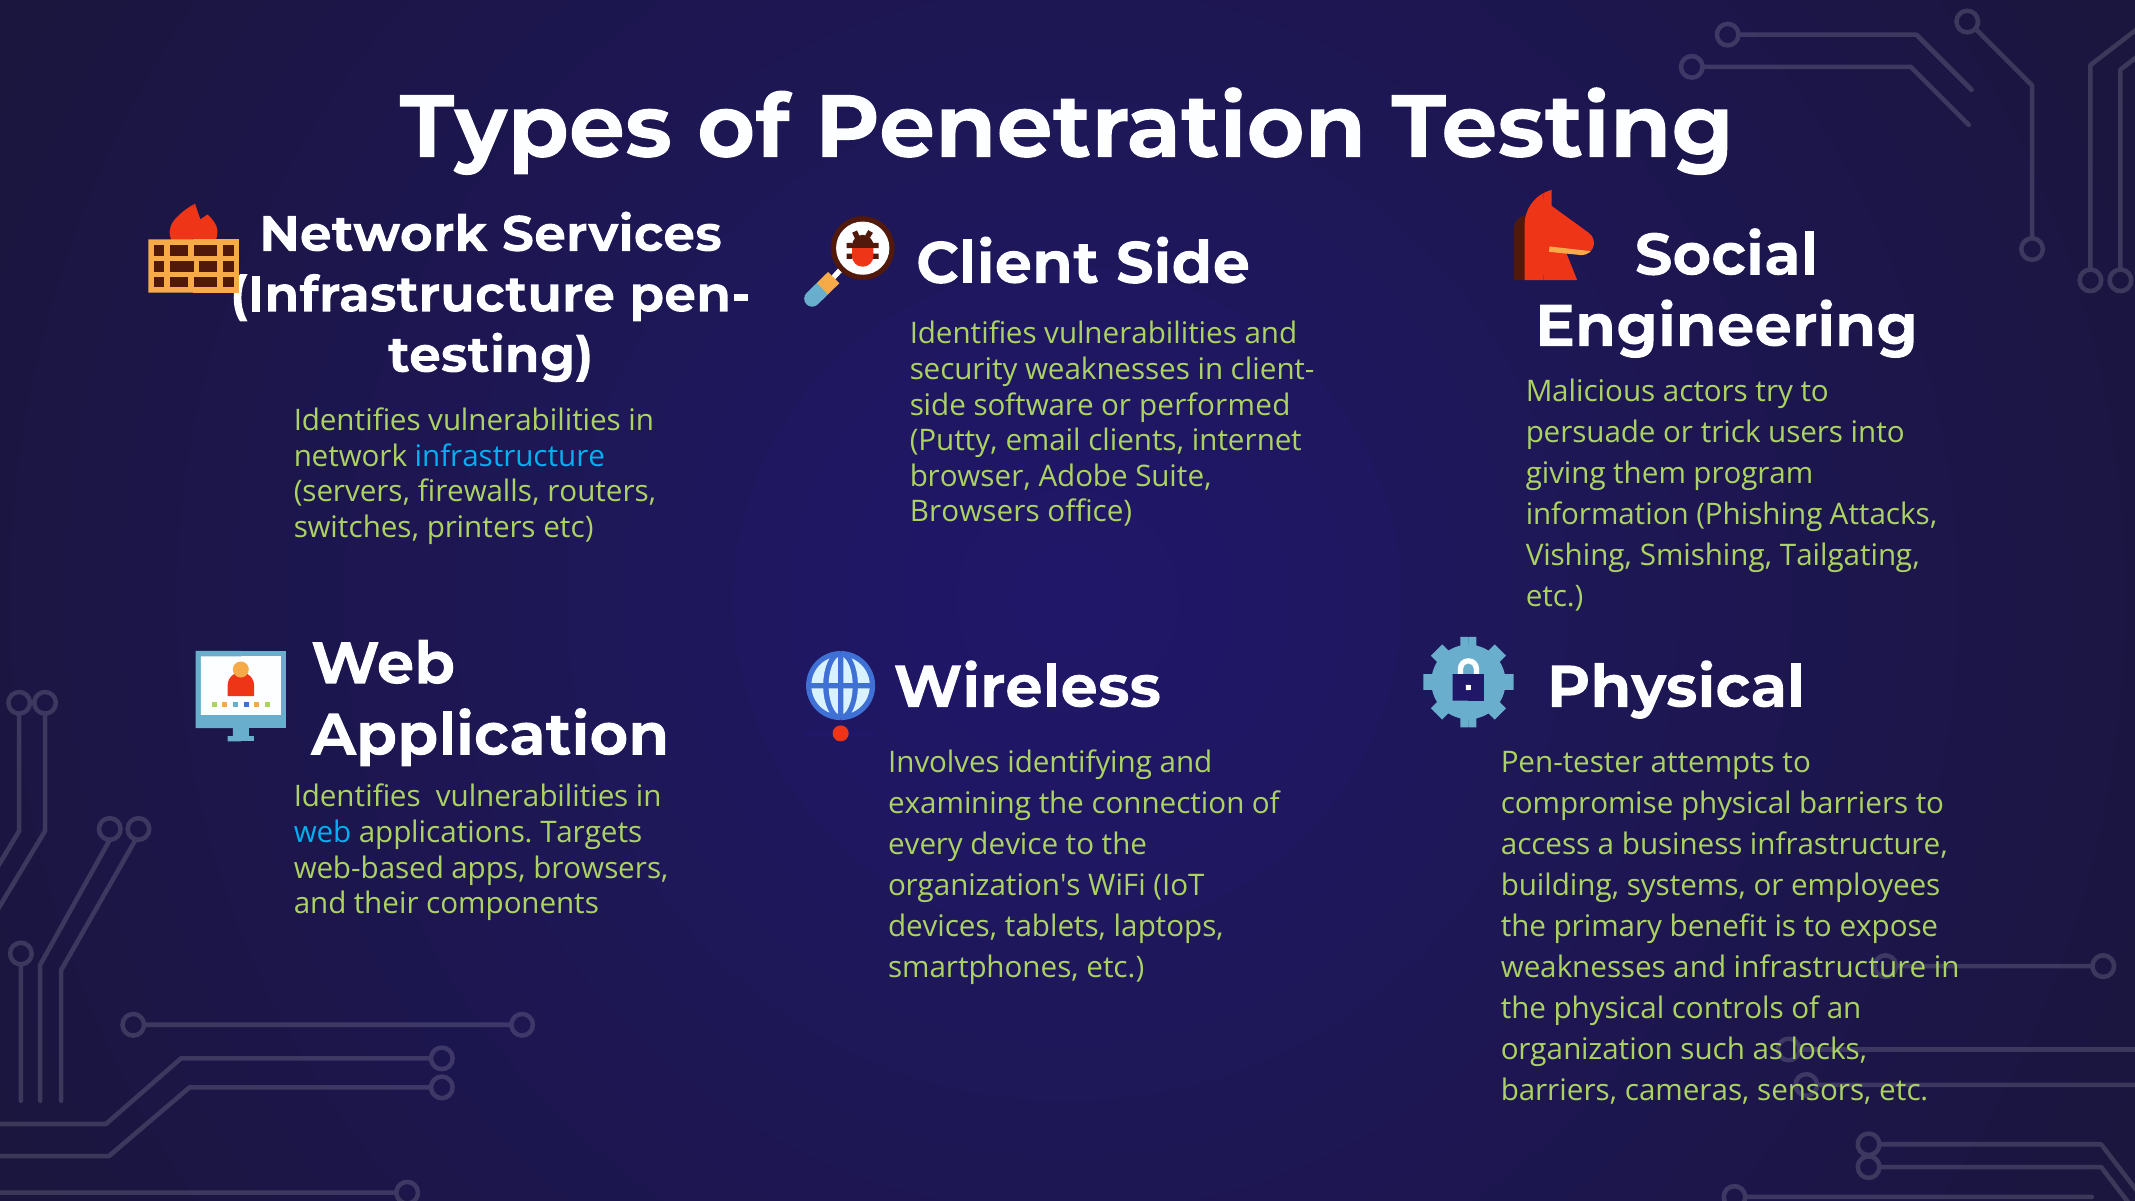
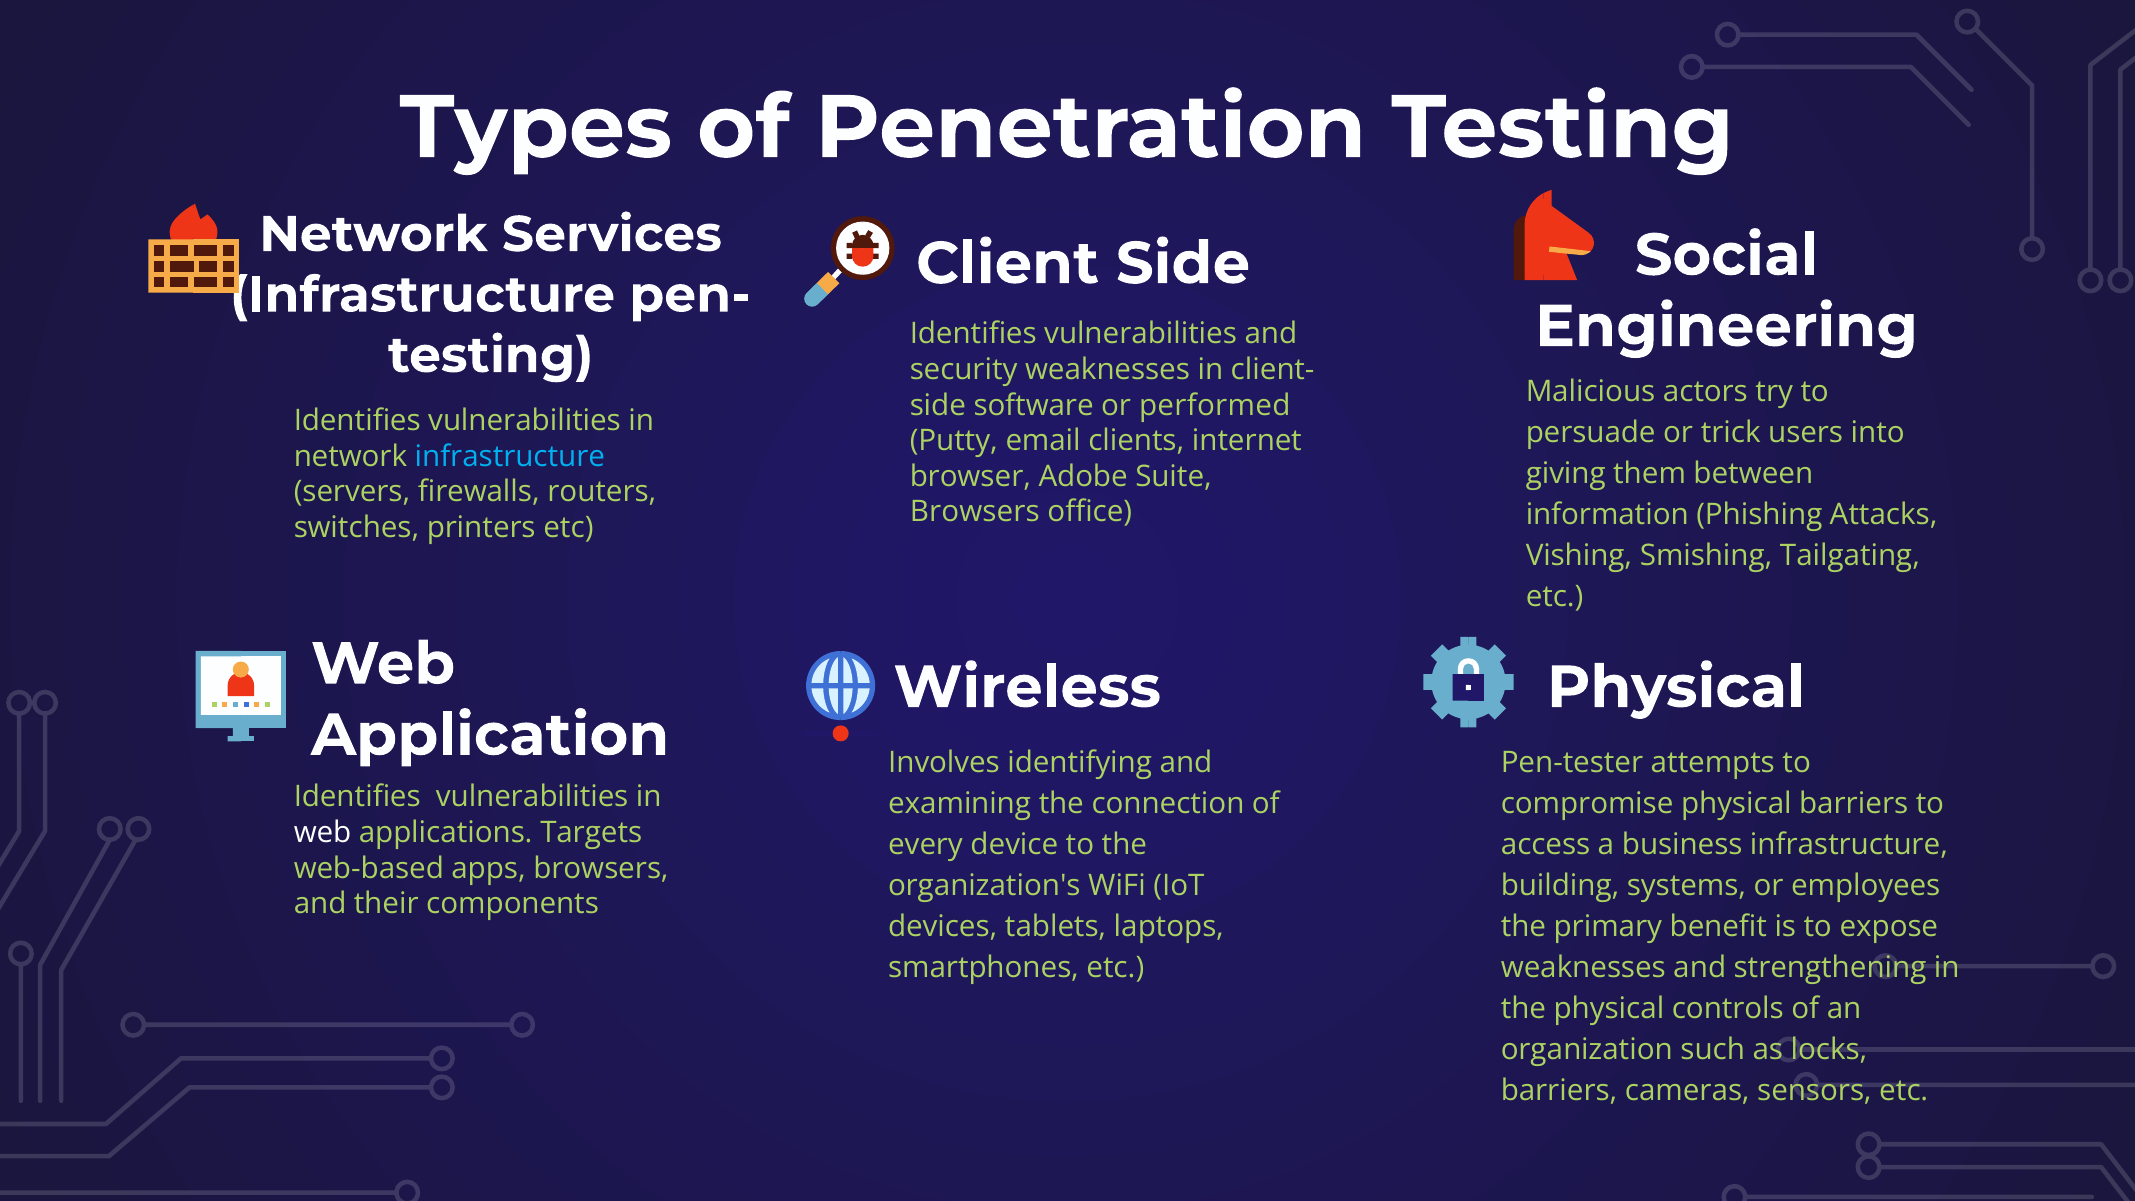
program: program -> between (1753, 473)
web colour: light blue -> white (323, 833)
and infrastructure: infrastructure -> strengthening (1830, 968)
